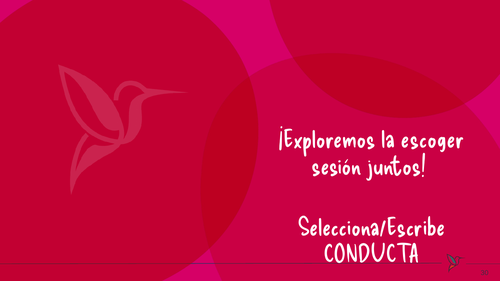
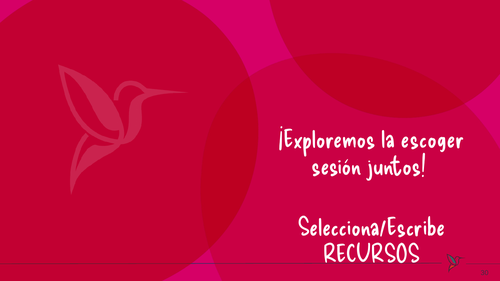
CONDUCTA: CONDUCTA -> RECURSOS (372, 255)
